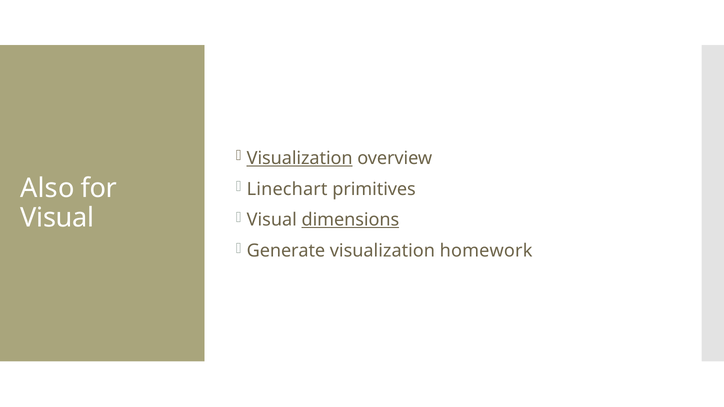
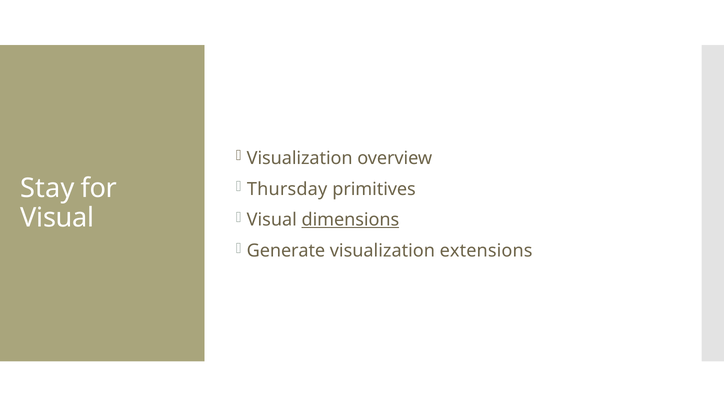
Visualization underline: present -> none (300, 158)
Also: Also -> Stay (47, 189)
Linechart: Linechart -> Thursday (287, 189)
homework: homework -> extensions (486, 251)
